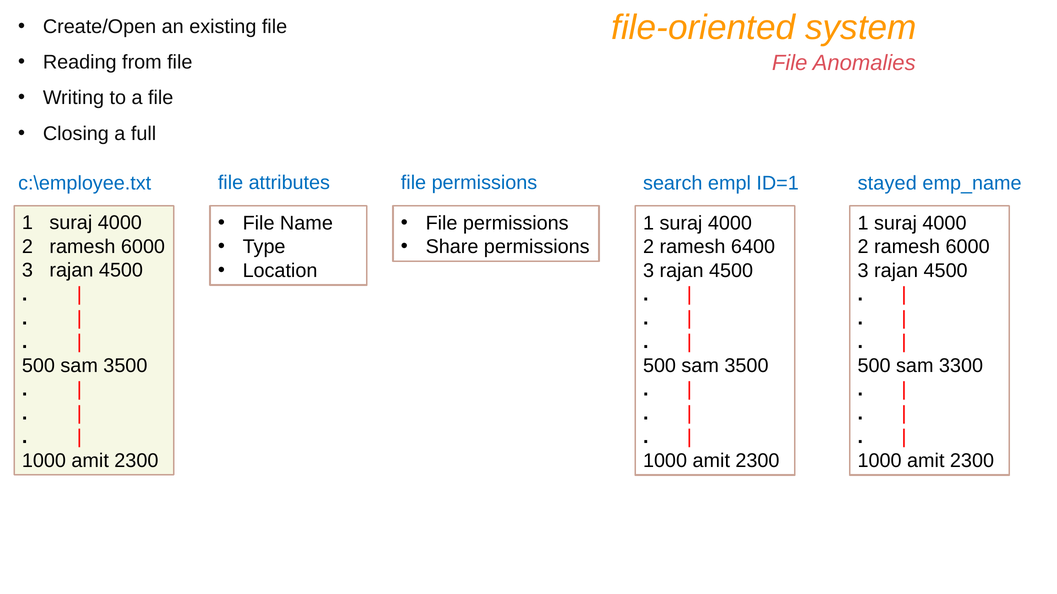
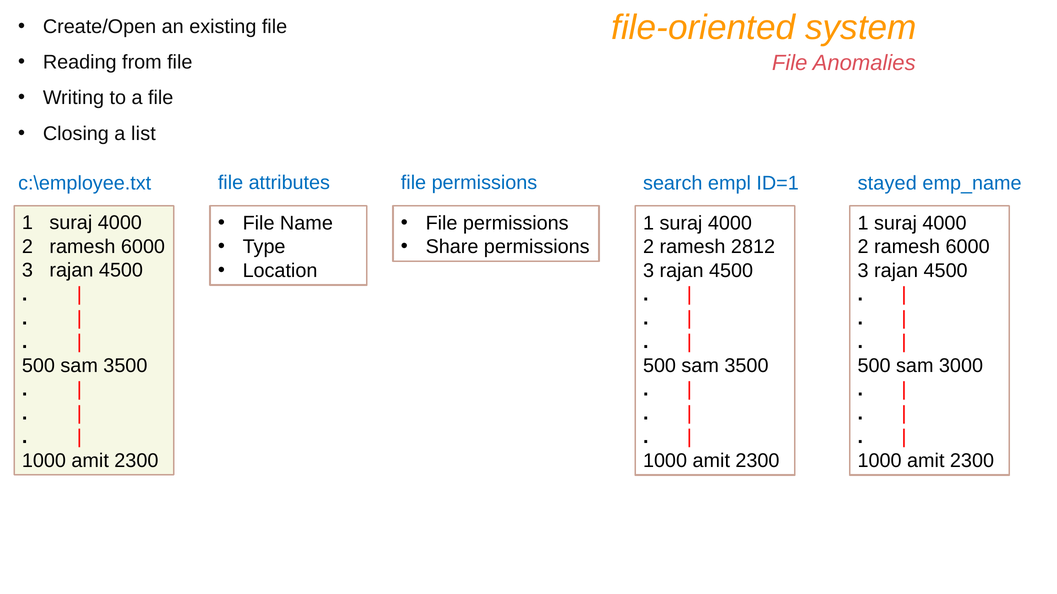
full: full -> list (143, 134)
6400: 6400 -> 2812 (753, 247)
3300: 3300 -> 3000 (961, 366)
